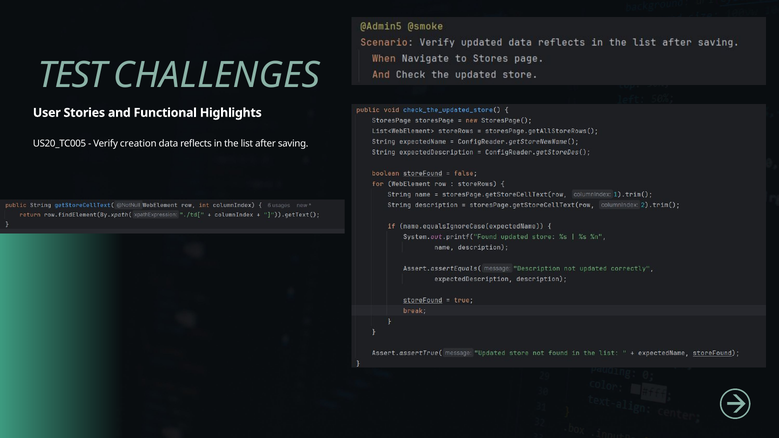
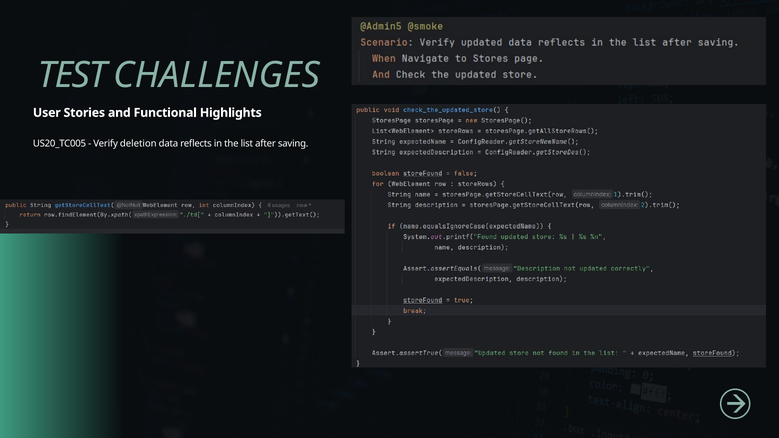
creation: creation -> deletion (138, 144)
